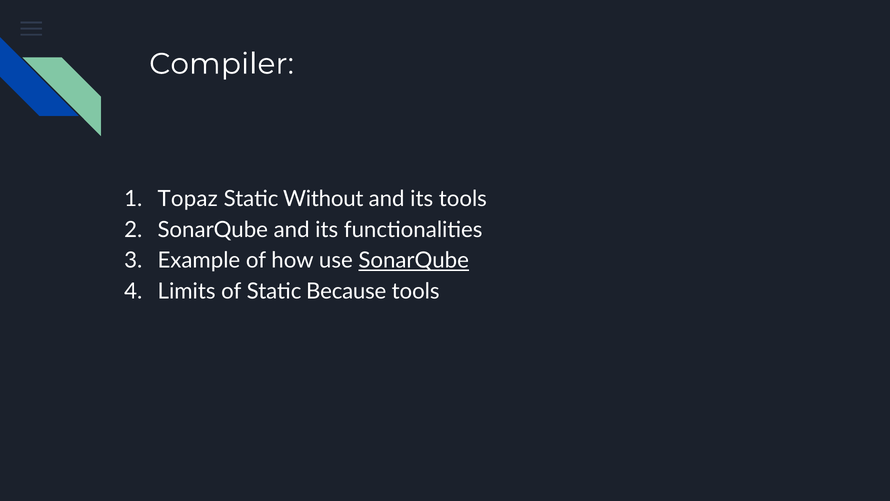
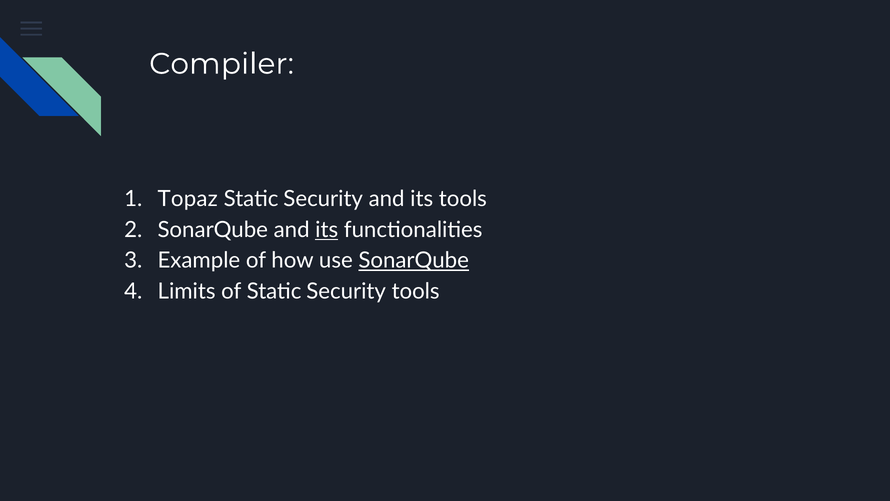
Without: Without -> Security (323, 199)
its underline: none -> present (327, 230)
of Static Because: Because -> Security (346, 291)
